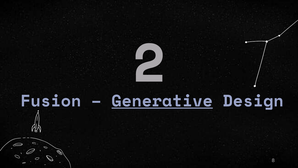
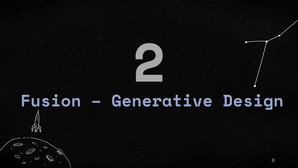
Generative underline: present -> none (162, 101)
